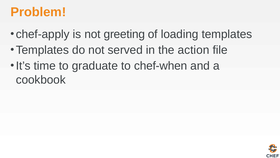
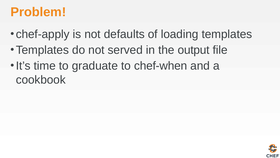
greeting: greeting -> defaults (124, 34)
action: action -> output (194, 50)
